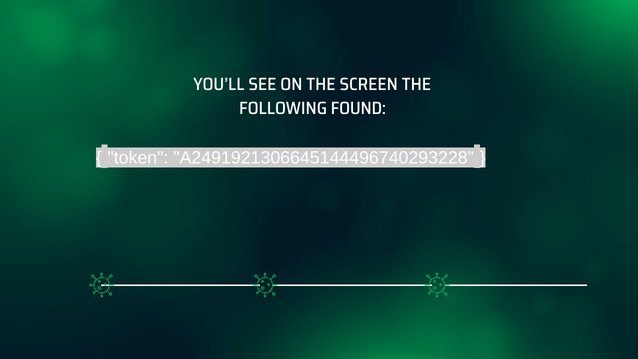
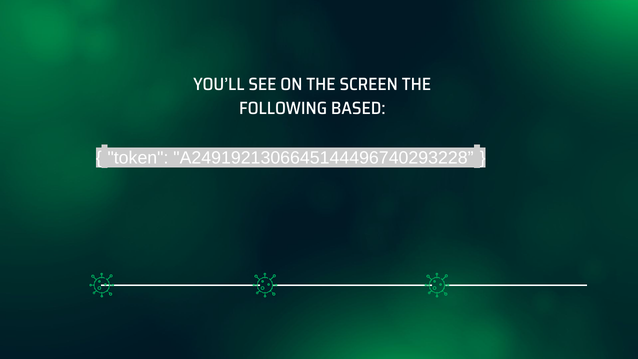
FOUND: FOUND -> BASED (358, 109)
